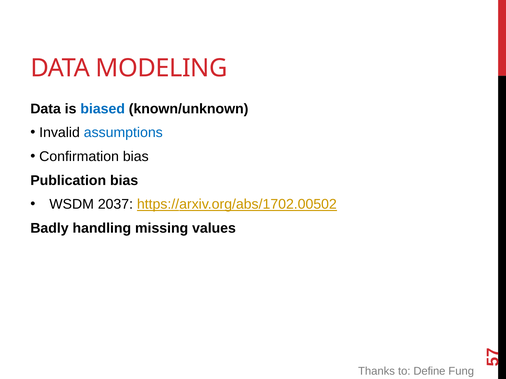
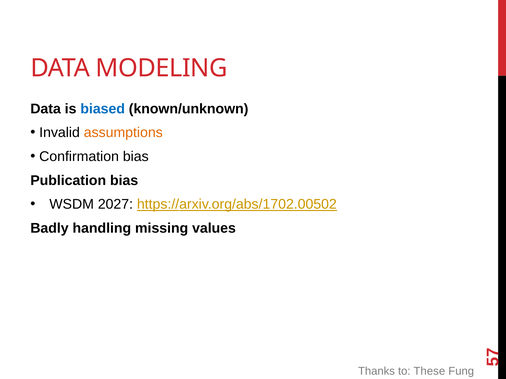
assumptions colour: blue -> orange (123, 133)
2037: 2037 -> 2027 (115, 205)
Define: Define -> These (429, 372)
